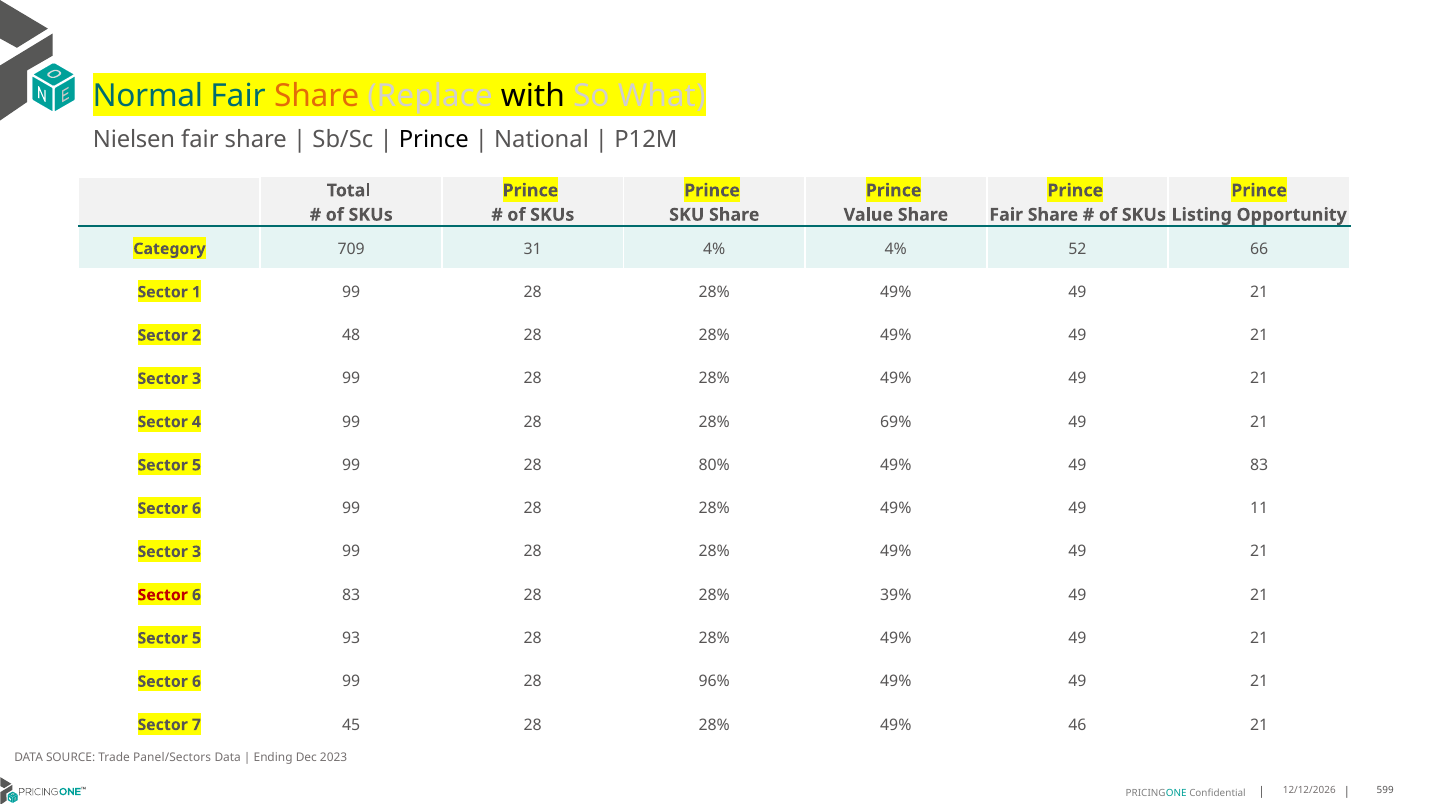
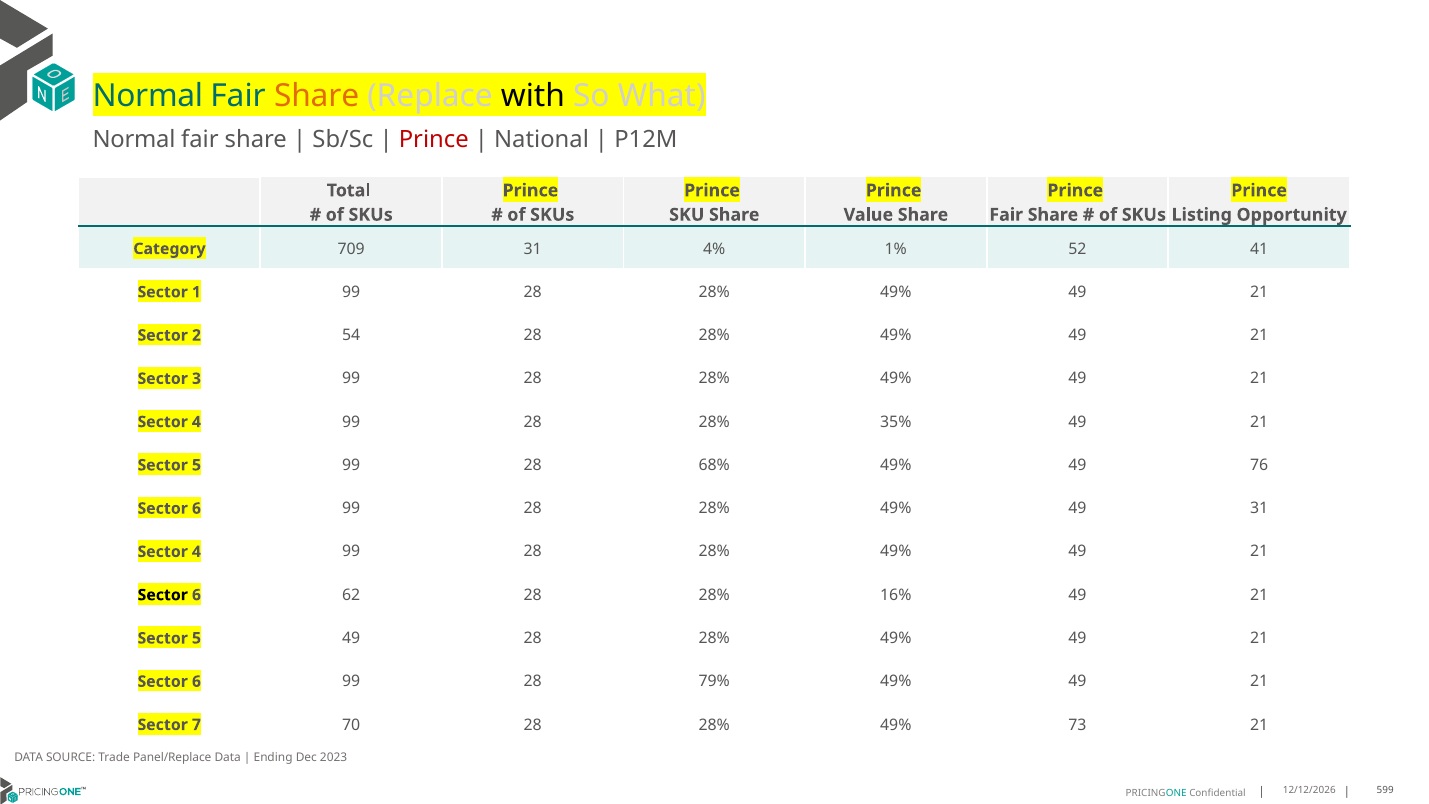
Nielsen: Nielsen -> Normal (134, 139)
Prince colour: black -> red (434, 139)
4% 4%: 4% -> 1% (896, 249)
66: 66 -> 41 (1259, 249)
48: 48 -> 54 (351, 335)
69%: 69% -> 35% (896, 422)
80%: 80% -> 68% (714, 465)
49 83: 83 -> 76 (1259, 465)
49 11: 11 -> 31 (1259, 508)
3: 3 -> 4 (196, 552)
Sector colour: red -> black (163, 595)
6 83: 83 -> 62 (351, 595)
39%: 39% -> 16% (896, 595)
5 93: 93 -> 49 (351, 638)
96%: 96% -> 79% (714, 681)
45: 45 -> 70 (351, 725)
46: 46 -> 73 (1077, 725)
Panel/Sectors: Panel/Sectors -> Panel/Replace (172, 757)
